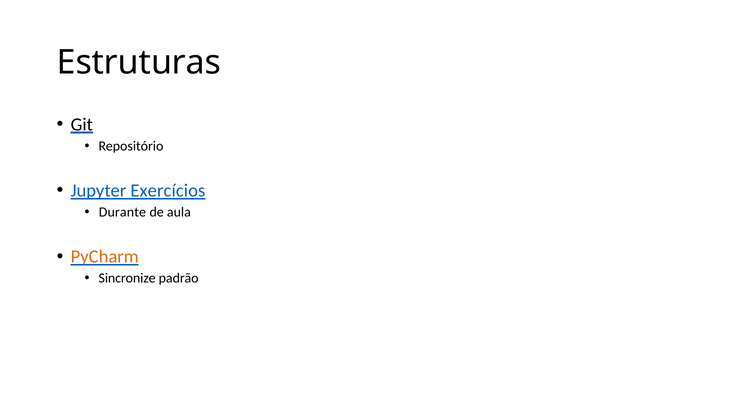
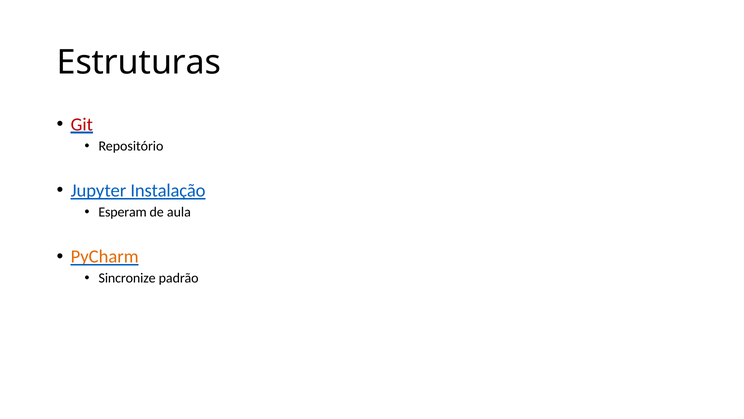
Git colour: black -> red (82, 124)
Exercícios: Exercícios -> Instalação (168, 190)
Durante: Durante -> Esperam (123, 212)
